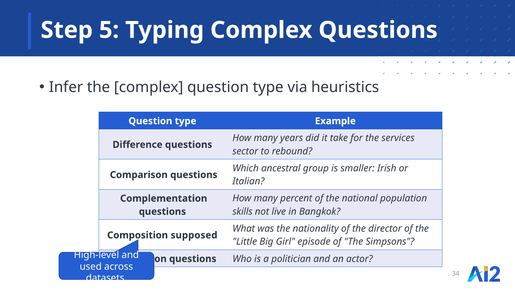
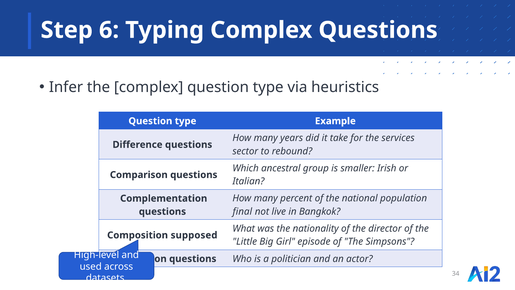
5: 5 -> 6 (109, 30)
skills: skills -> final (242, 211)
